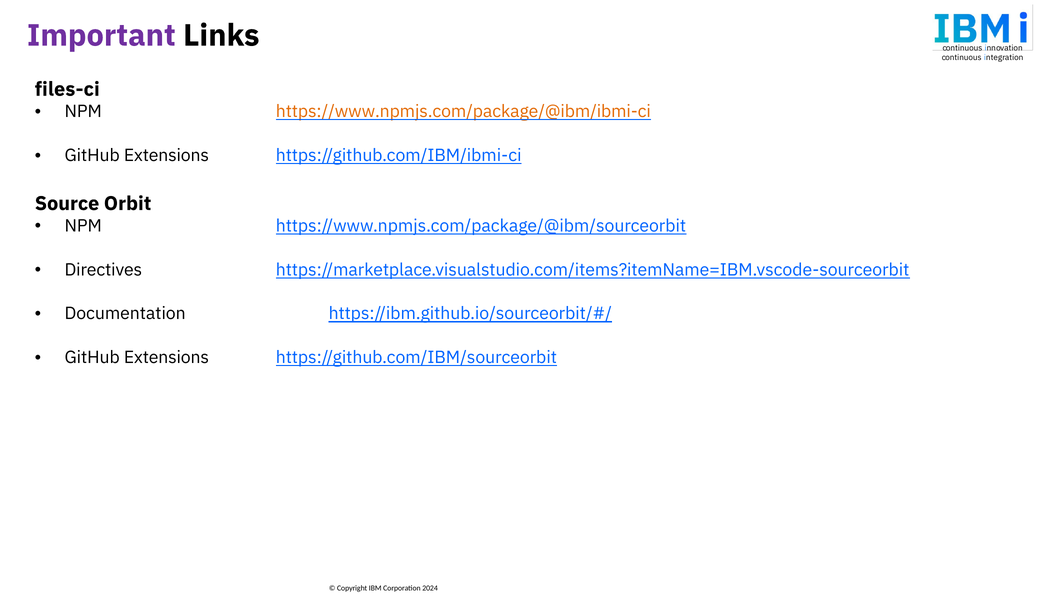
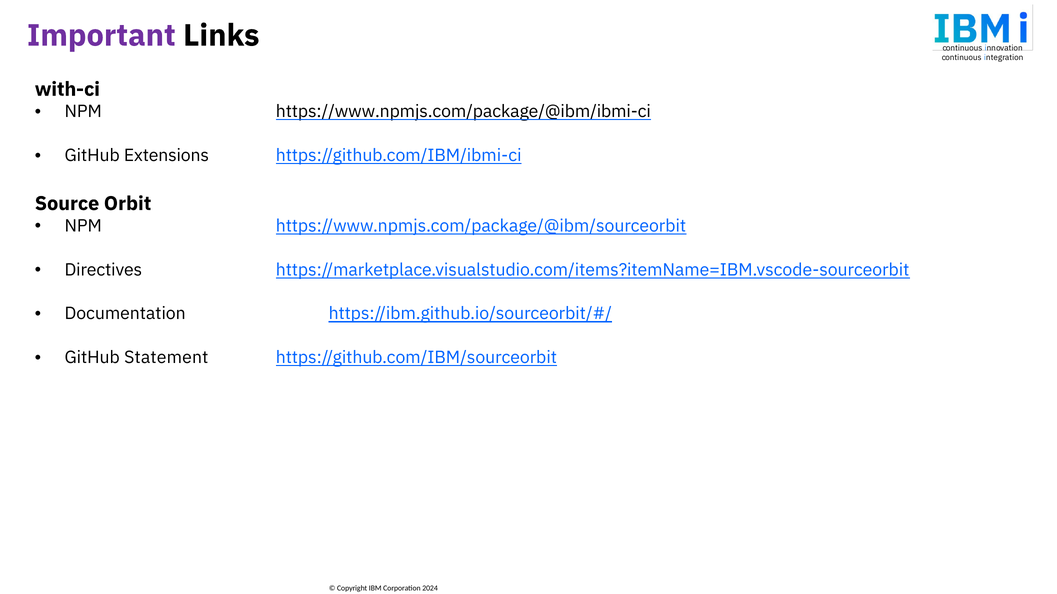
files-ci: files-ci -> with-ci (67, 89)
https://www.npmjs.com/package/@ibm/ibmi-ci colour: orange -> black (463, 112)
Extensions: Extensions -> Statement (166, 358)
